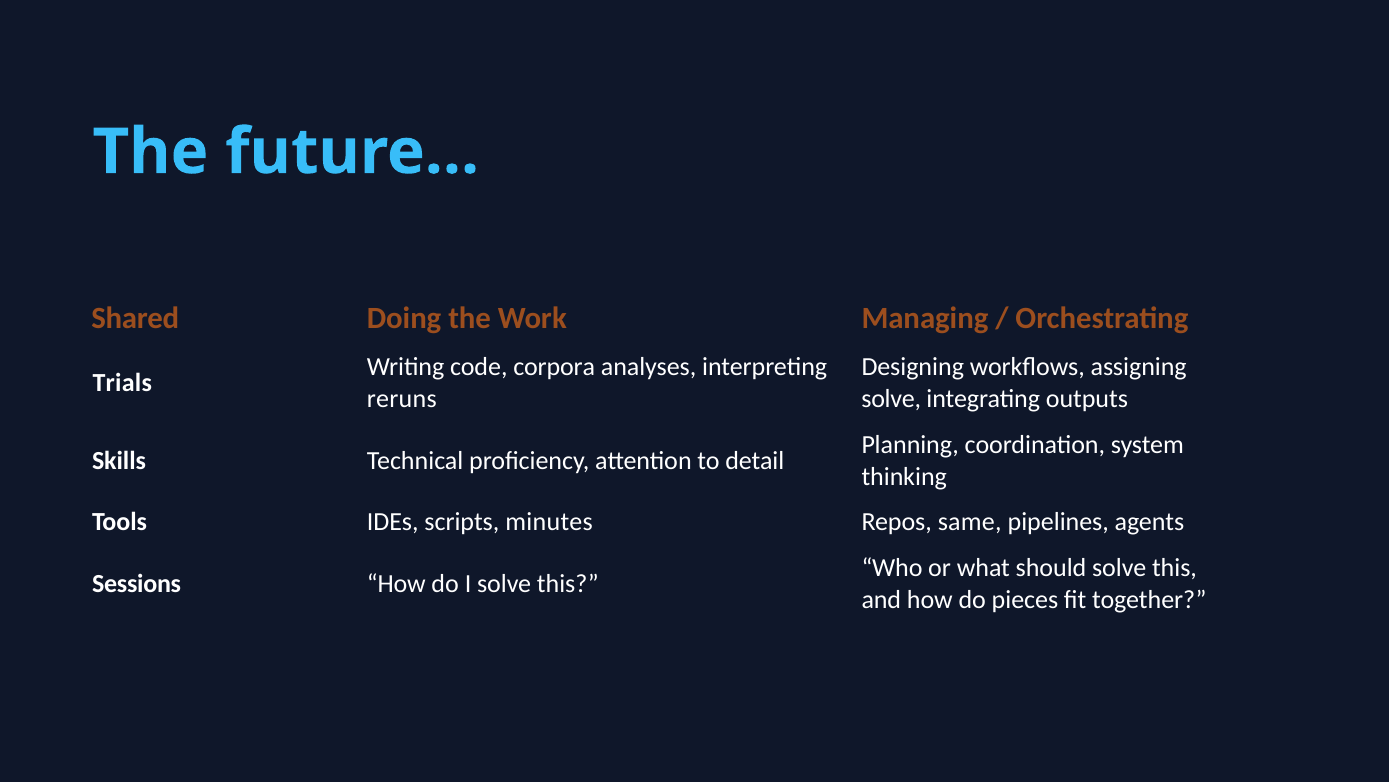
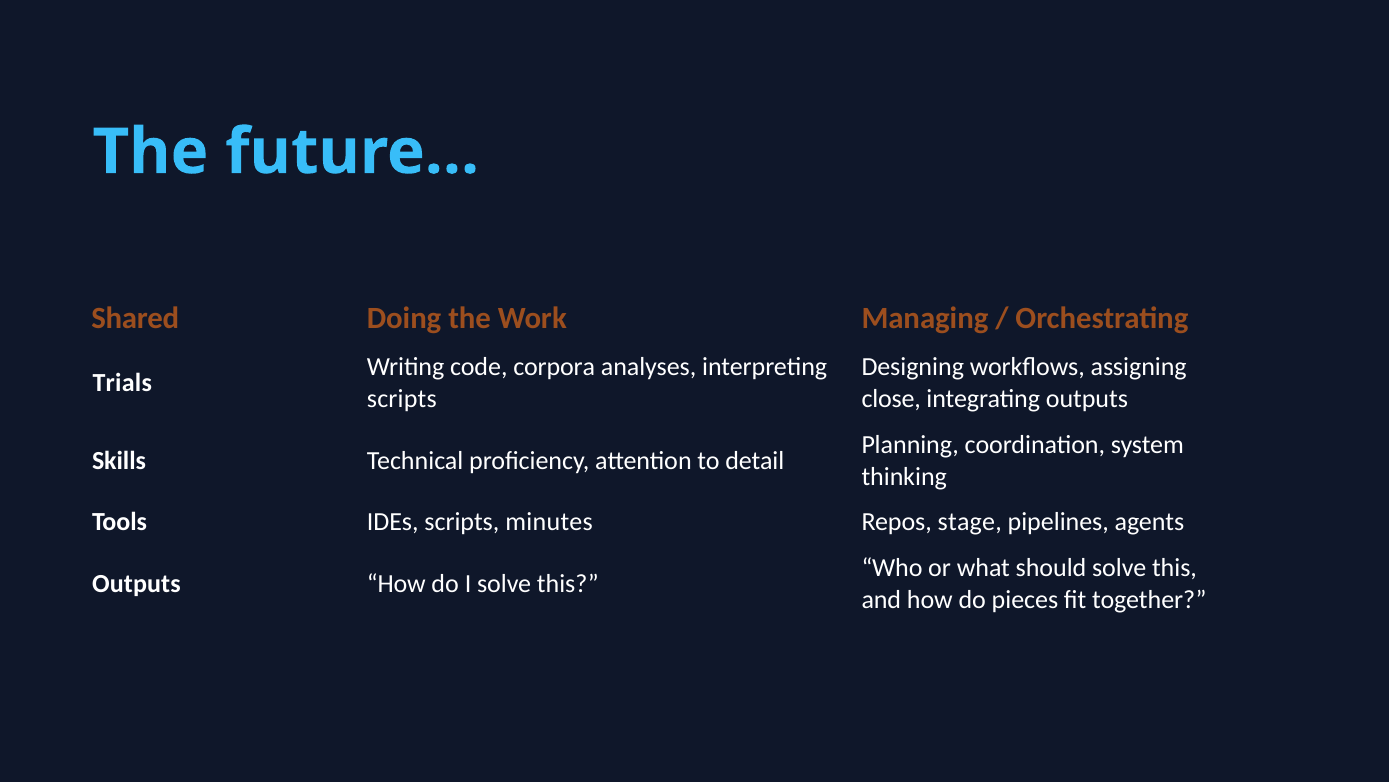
reruns: reruns -> scripts (402, 399)
solve: solve -> close (891, 399)
same: same -> stage (970, 522)
Sessions: Sessions -> Outputs (136, 583)
